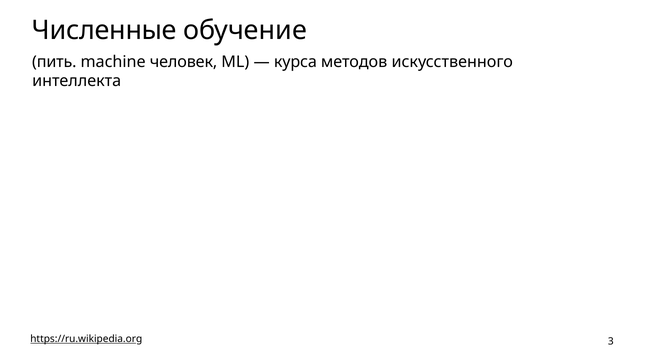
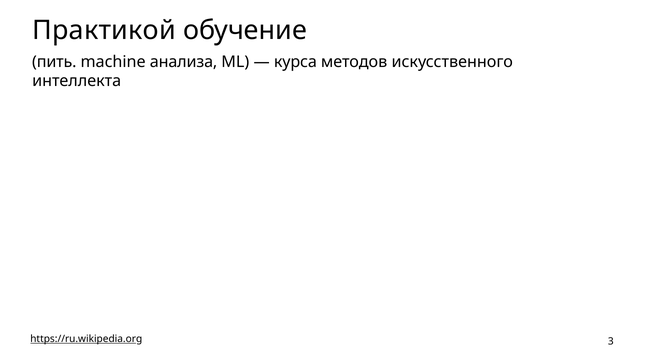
Численные: Численные -> Практикой (104, 30)
человек: человек -> анализа (184, 62)
